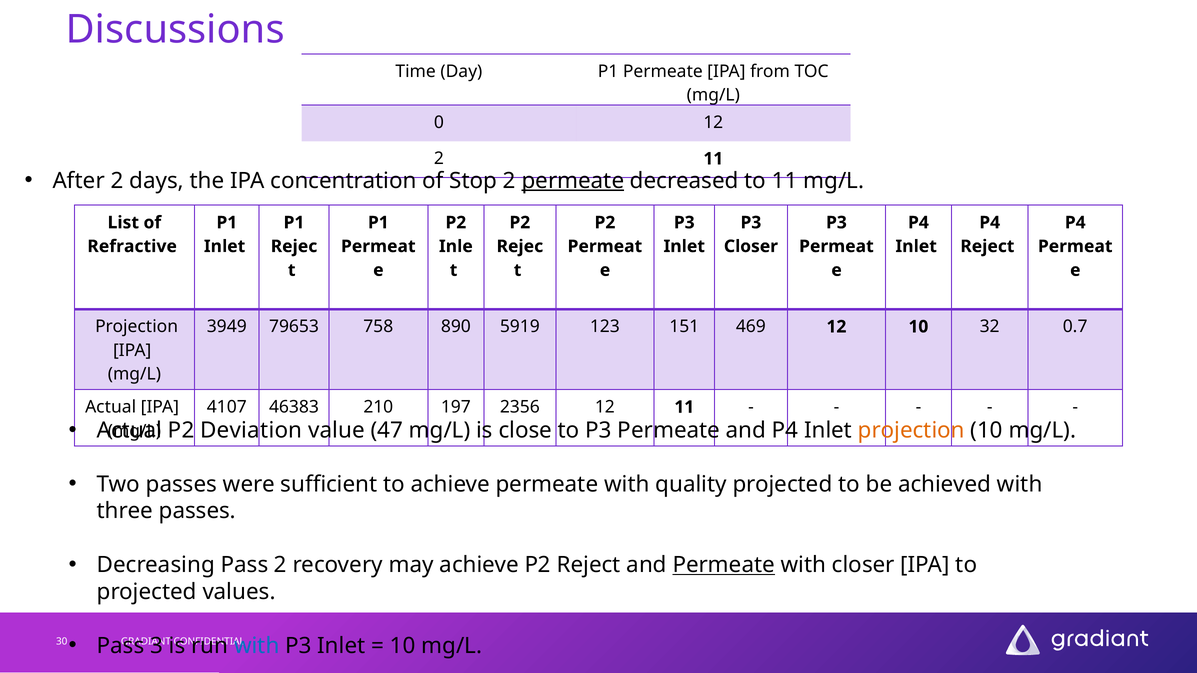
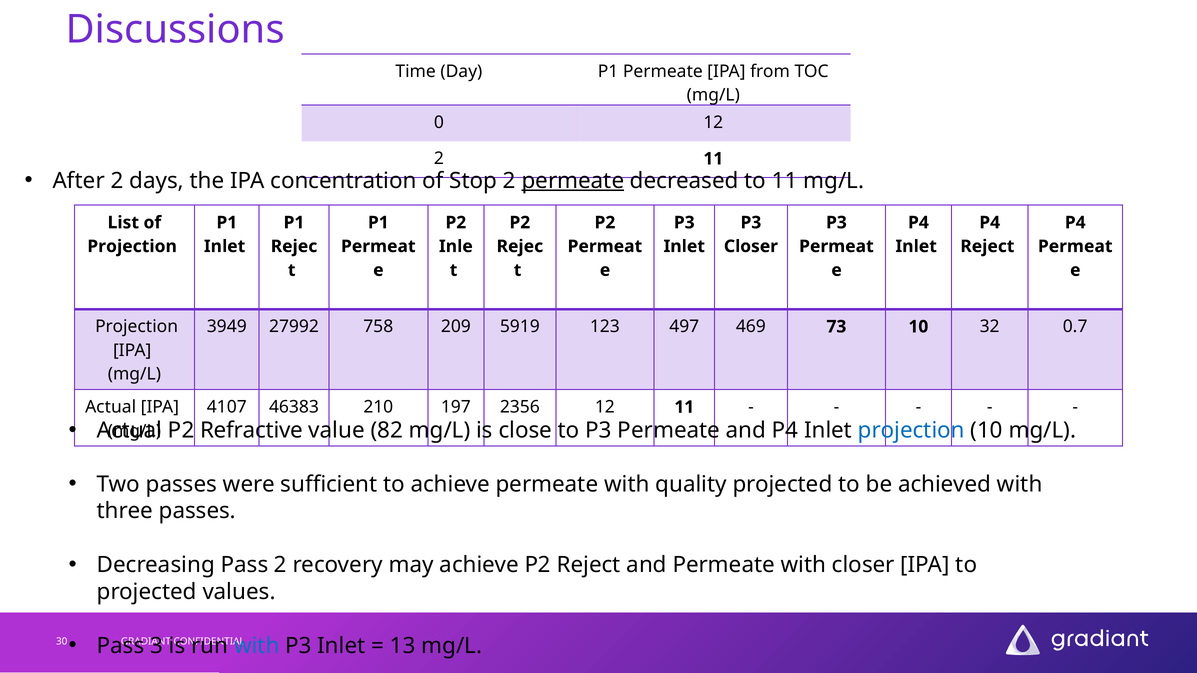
Refractive: Refractive -> Projection (132, 246)
79653: 79653 -> 27992 (294, 327)
890: 890 -> 209 (456, 327)
151: 151 -> 497 (684, 327)
469 12: 12 -> 73 (836, 327)
Deviation: Deviation -> Refractive (252, 431)
47: 47 -> 82 (387, 431)
projection colour: orange -> blue (911, 431)
Permeate underline: present -> none (724, 565)
10: 10 -> 13 (403, 646)
